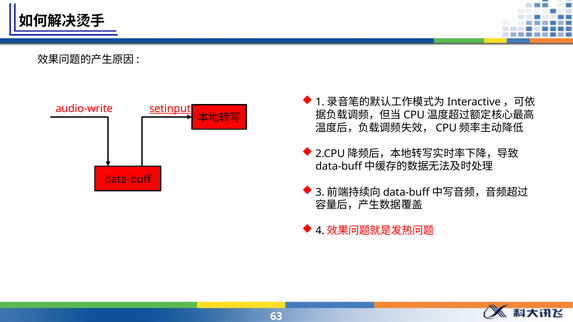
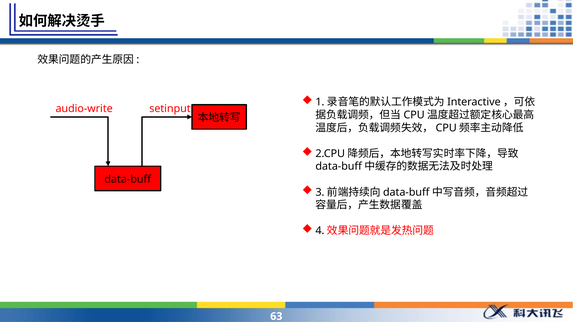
setinput underline: present -> none (170, 109)
